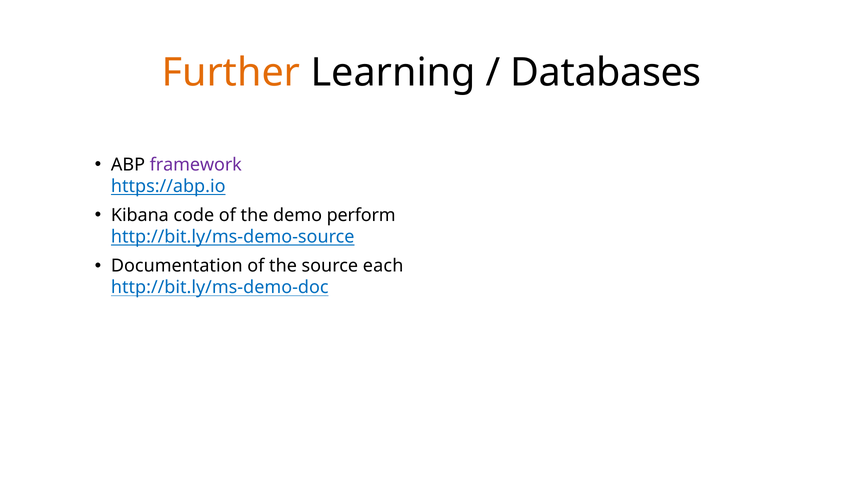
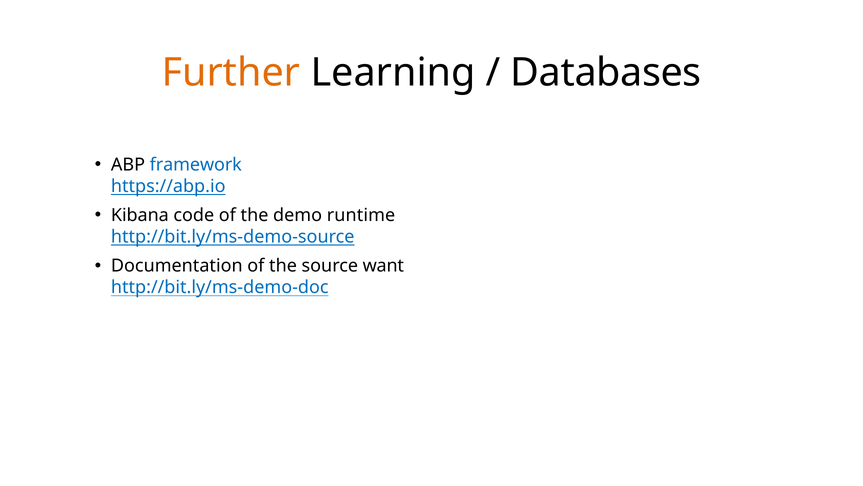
framework colour: purple -> blue (196, 164)
perform: perform -> runtime (361, 215)
each: each -> want (383, 266)
